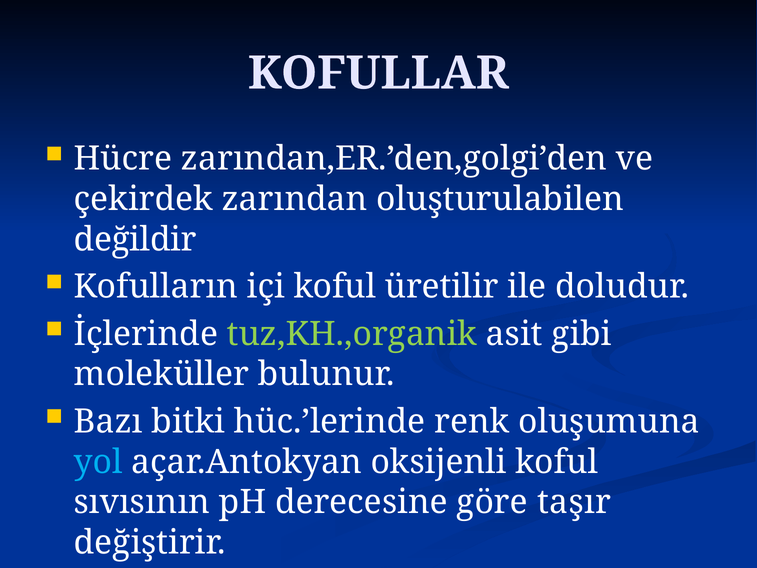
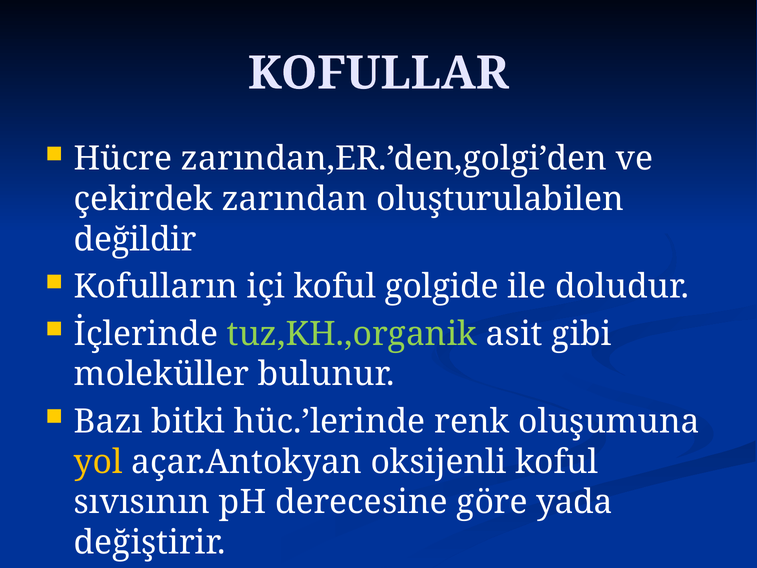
üretilir: üretilir -> golgide (442, 287)
yol colour: light blue -> yellow (98, 462)
taşır: taşır -> yada (574, 502)
